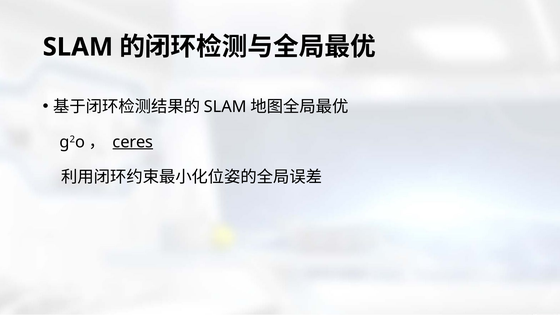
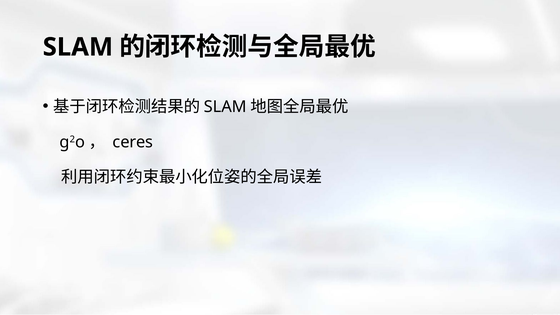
ceres underline: present -> none (133, 142)
